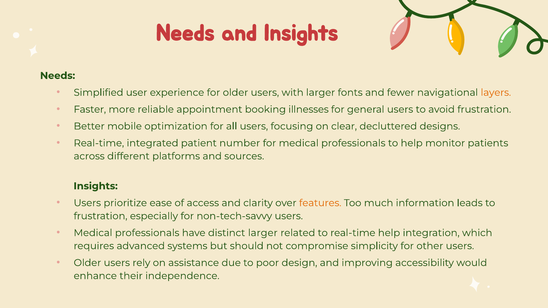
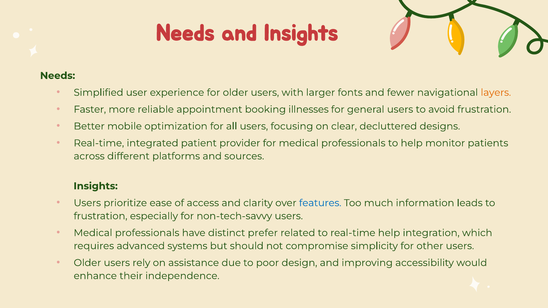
number: number -> provider (240, 143)
features colour: orange -> blue (320, 203)
distinct larger: larger -> prefer (263, 233)
